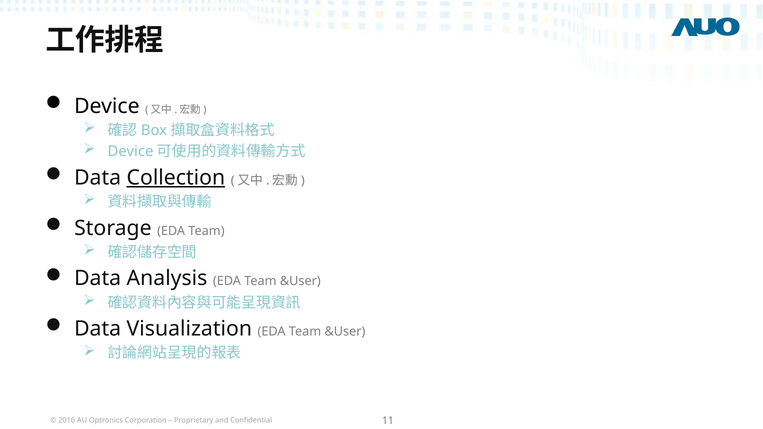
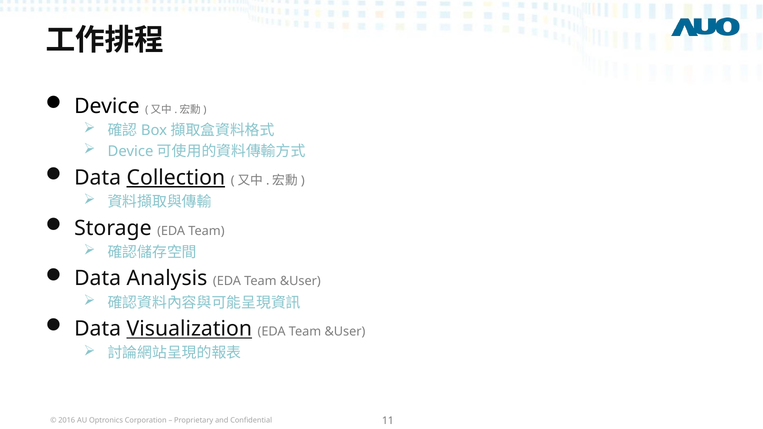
Visualization underline: none -> present (189, 329)
